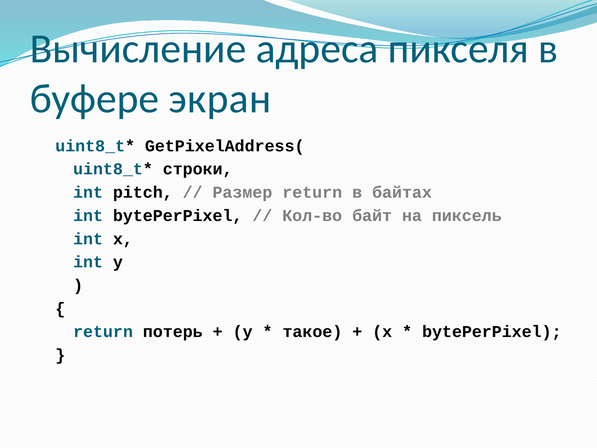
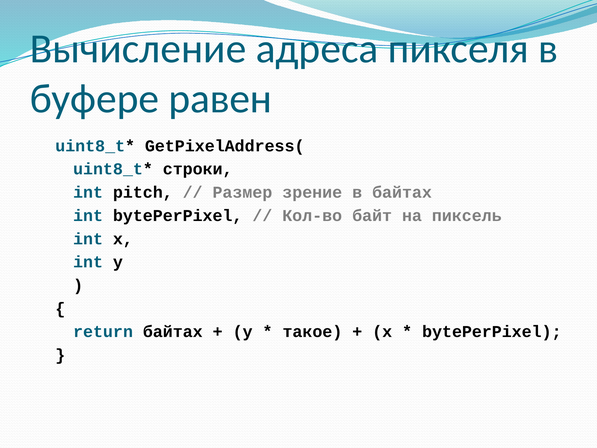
экран: экран -> равен (220, 99)
Размер return: return -> зрение (312, 192)
return потерь: потерь -> байтах (173, 332)
